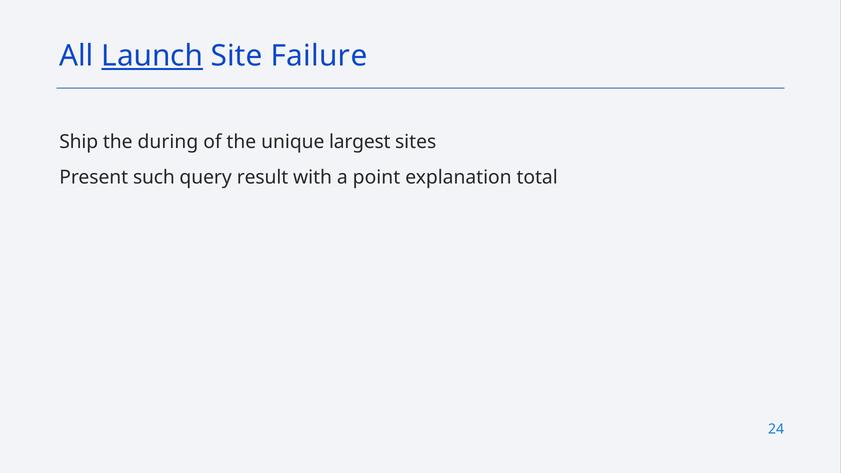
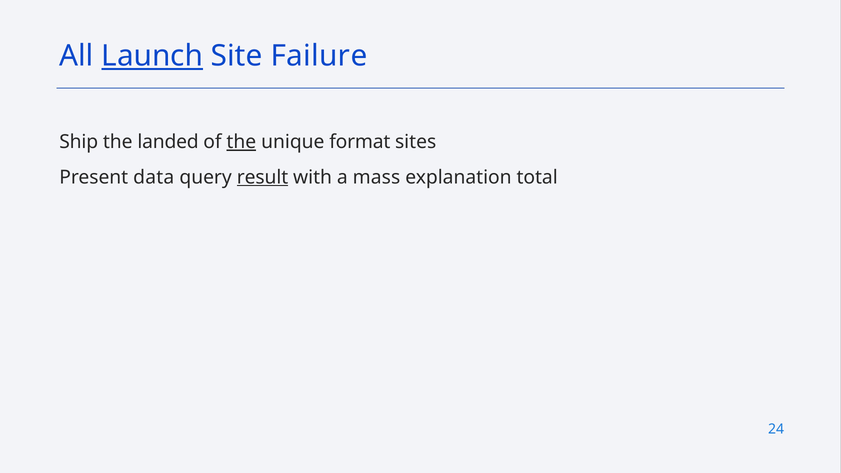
during: during -> landed (168, 142)
the underline: none -> present (241, 142)
largest: largest -> format (360, 142)
such: such -> data (154, 177)
result underline: none -> present (263, 177)
point: point -> mass (376, 177)
